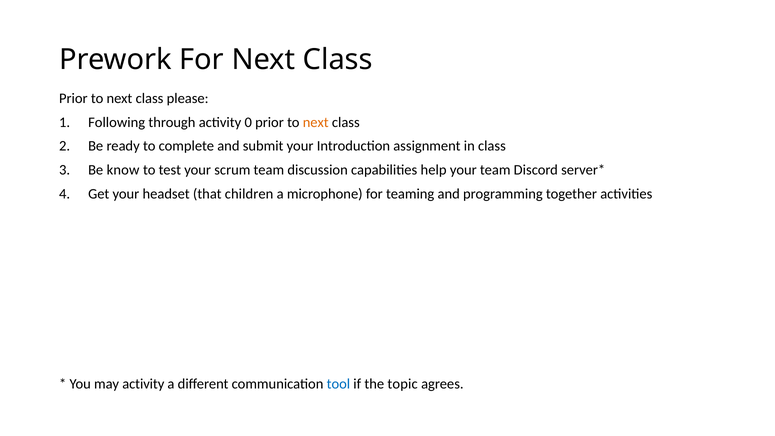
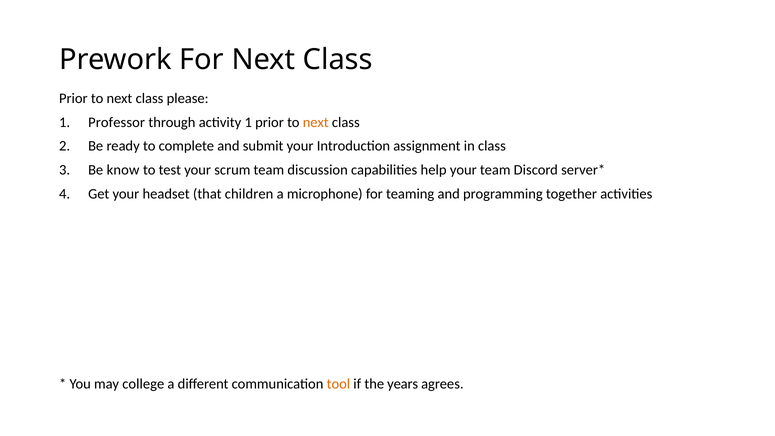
Following: Following -> Professor (117, 122)
activity 0: 0 -> 1 (248, 122)
may activity: activity -> college (143, 384)
tool colour: blue -> orange (338, 384)
topic: topic -> years (403, 384)
